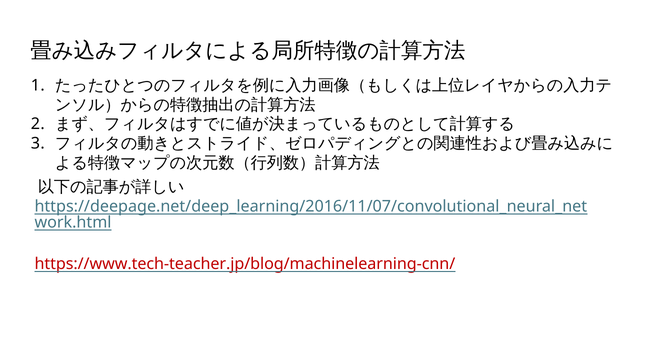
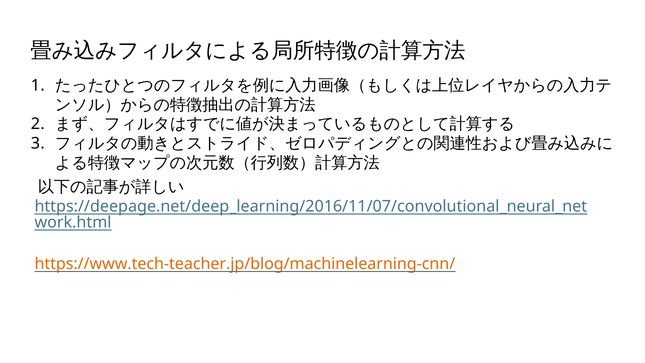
https://www.tech-teacher.jp/blog/machinelearning-cnn/ colour: red -> orange (245, 264)
